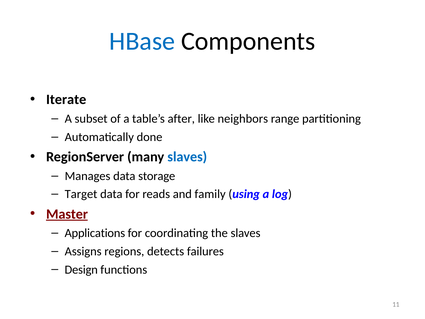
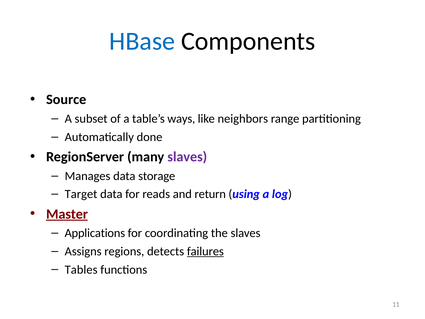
Iterate: Iterate -> Source (66, 100)
after: after -> ways (181, 119)
slaves colour: blue -> purple (187, 157)
family: family -> return (210, 194)
failures underline: none -> present (205, 251)
Design: Design -> Tables (81, 269)
